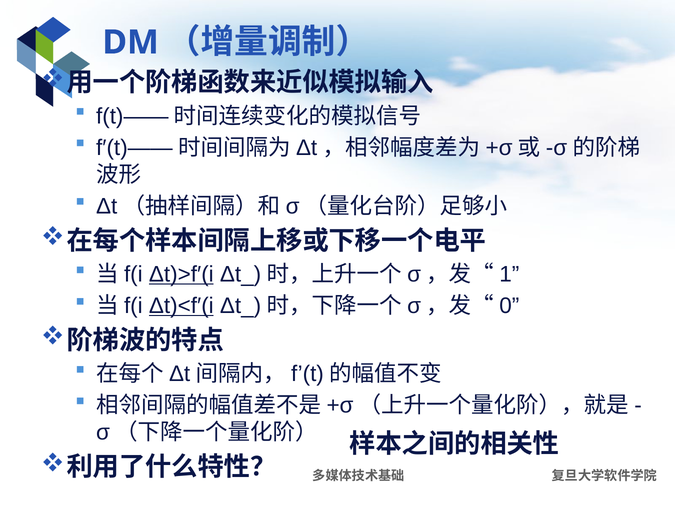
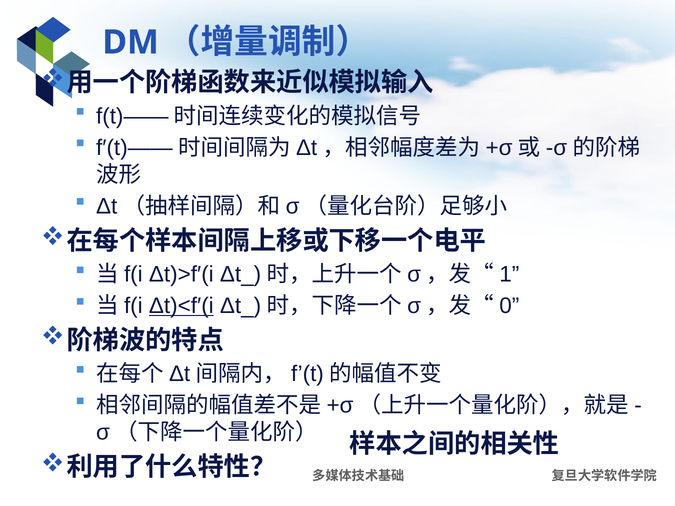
Δt)>f′(i underline: present -> none (181, 274)
